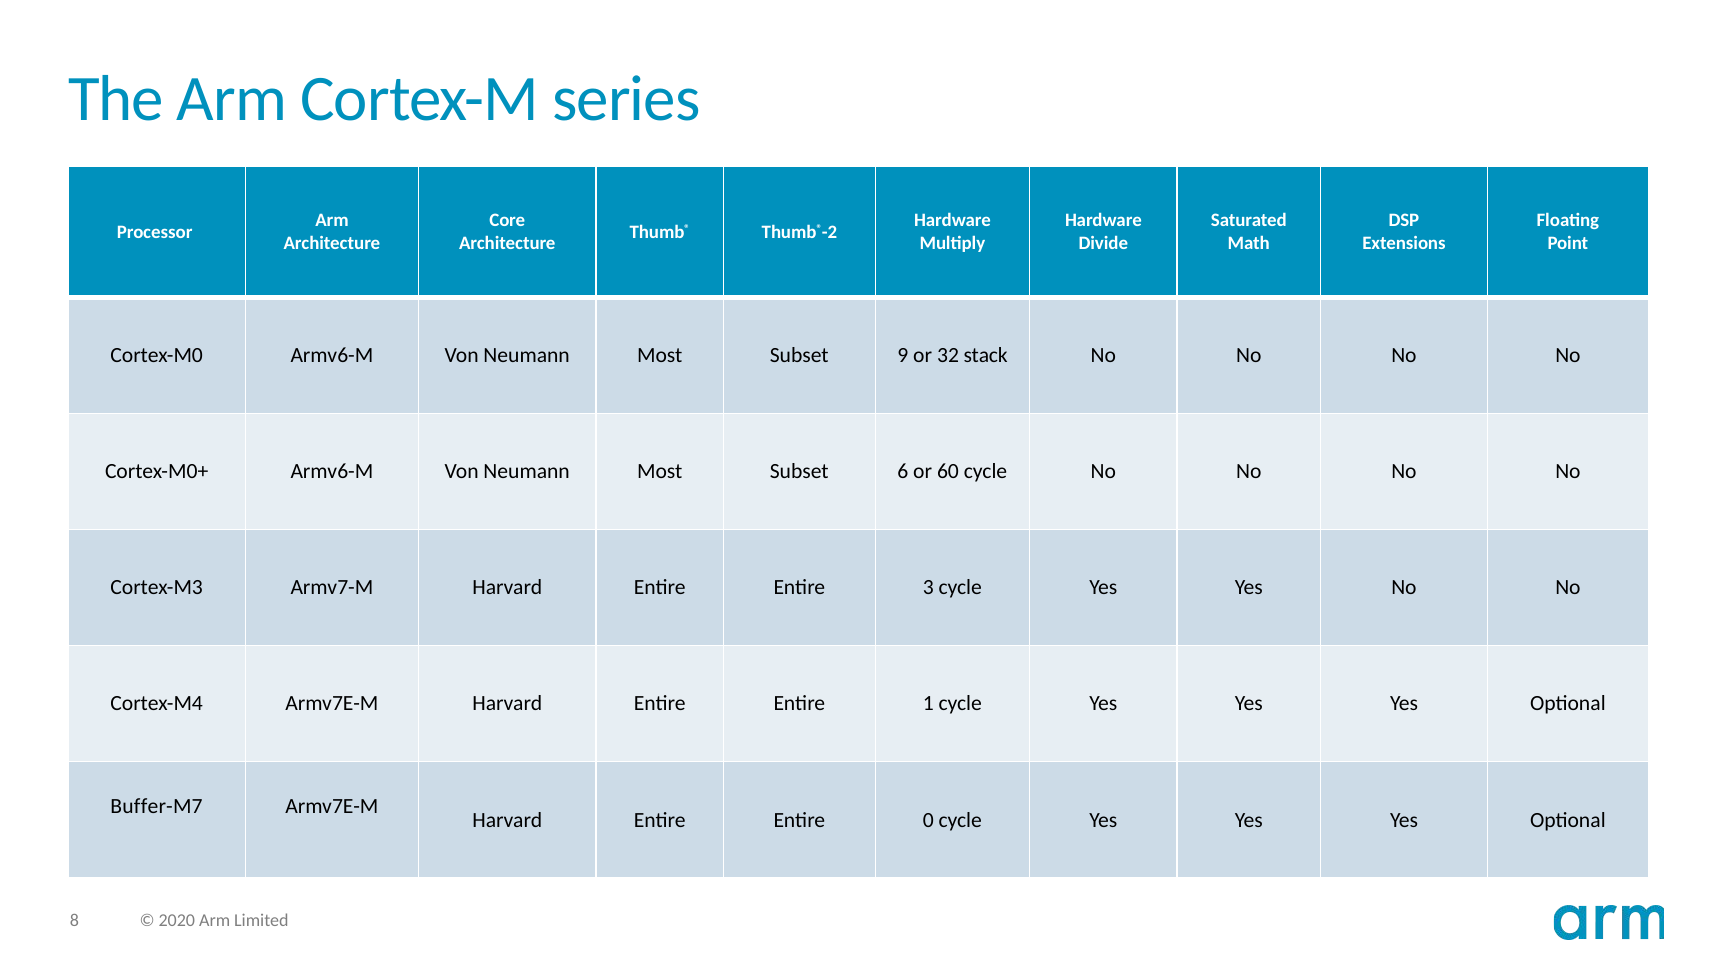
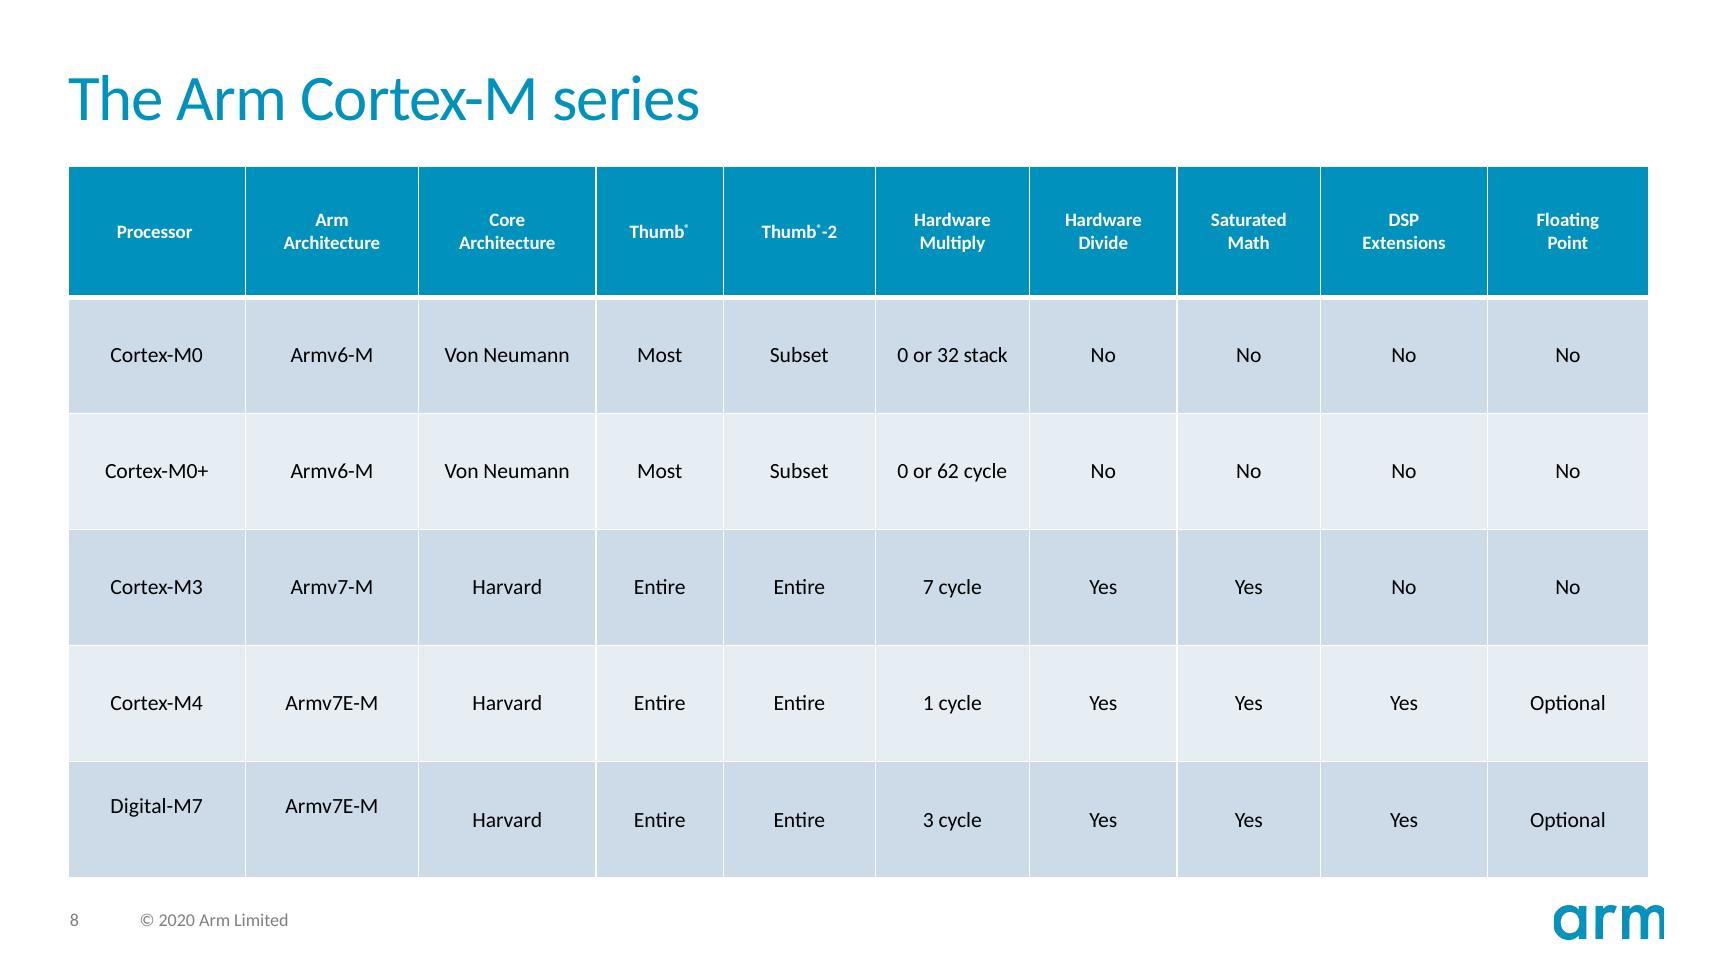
9: 9 -> 0 (903, 356)
6: 6 -> 0 (903, 472)
60: 60 -> 62 (948, 472)
3: 3 -> 7 (928, 588)
Buffer-M7: Buffer-M7 -> Digital-M7 (157, 807)
0: 0 -> 3 (928, 820)
